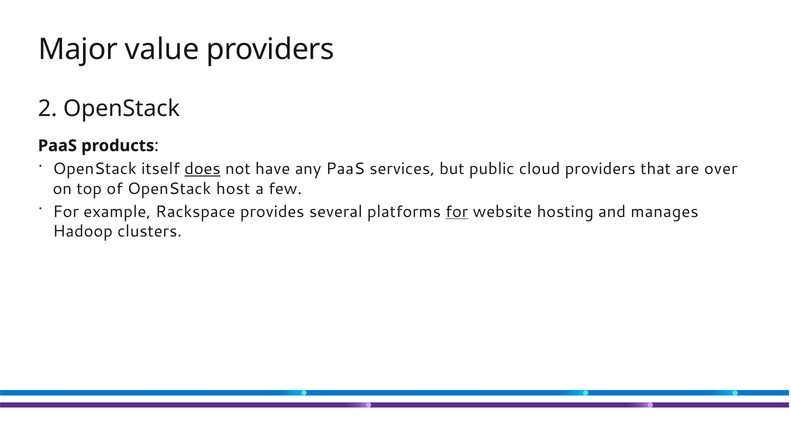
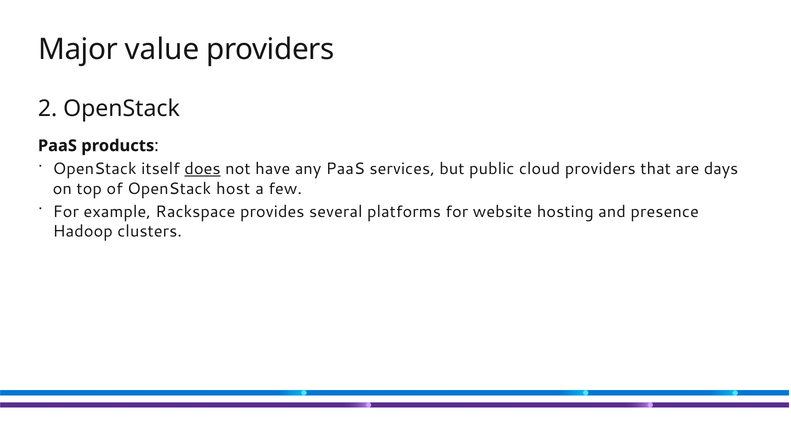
over: over -> days (721, 169)
for underline: present -> none (457, 212)
manages: manages -> presence (665, 212)
